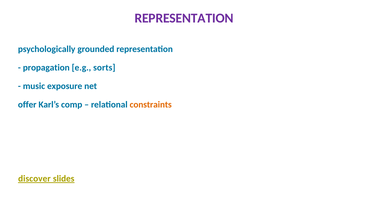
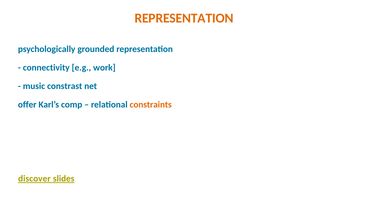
REPRESENTATION colour: purple -> orange (184, 18)
propagation: propagation -> connectivity (46, 68)
sorts: sorts -> work (104, 68)
exposure: exposure -> constrast (65, 86)
